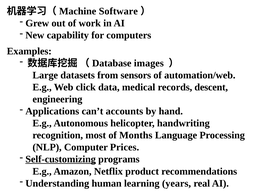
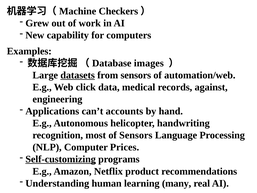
Software: Software -> Checkers (118, 11)
datasets underline: none -> present (78, 75)
descent: descent -> against (211, 87)
of Months: Months -> Sensors (136, 135)
years: years -> many (177, 183)
